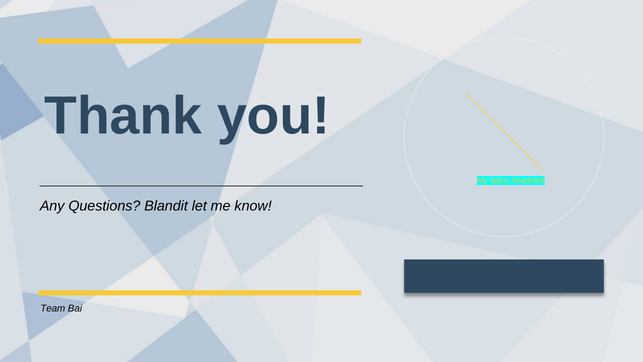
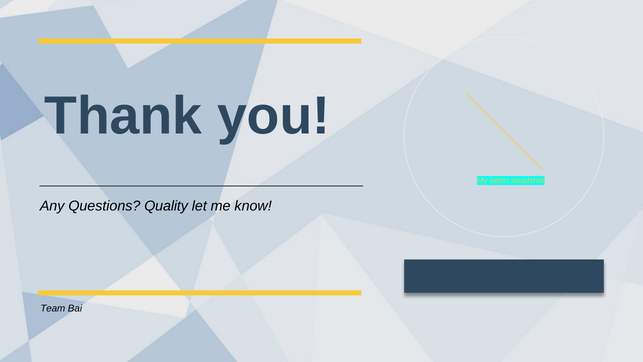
Blandit: Blandit -> Quality (166, 206)
